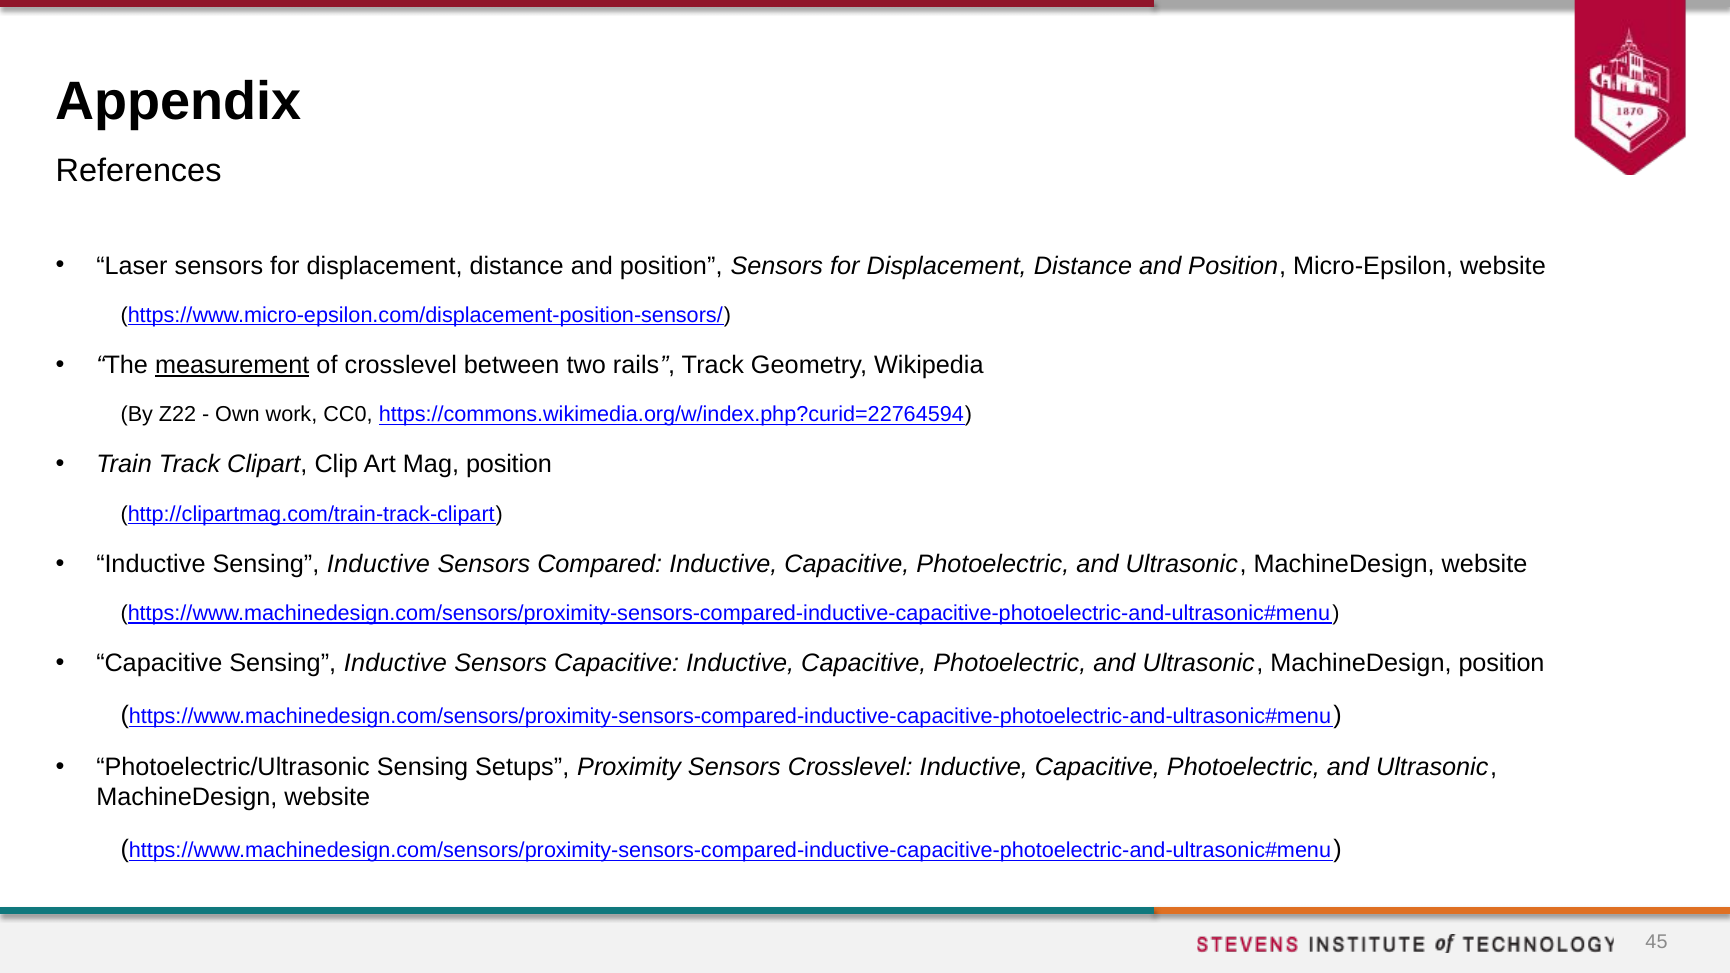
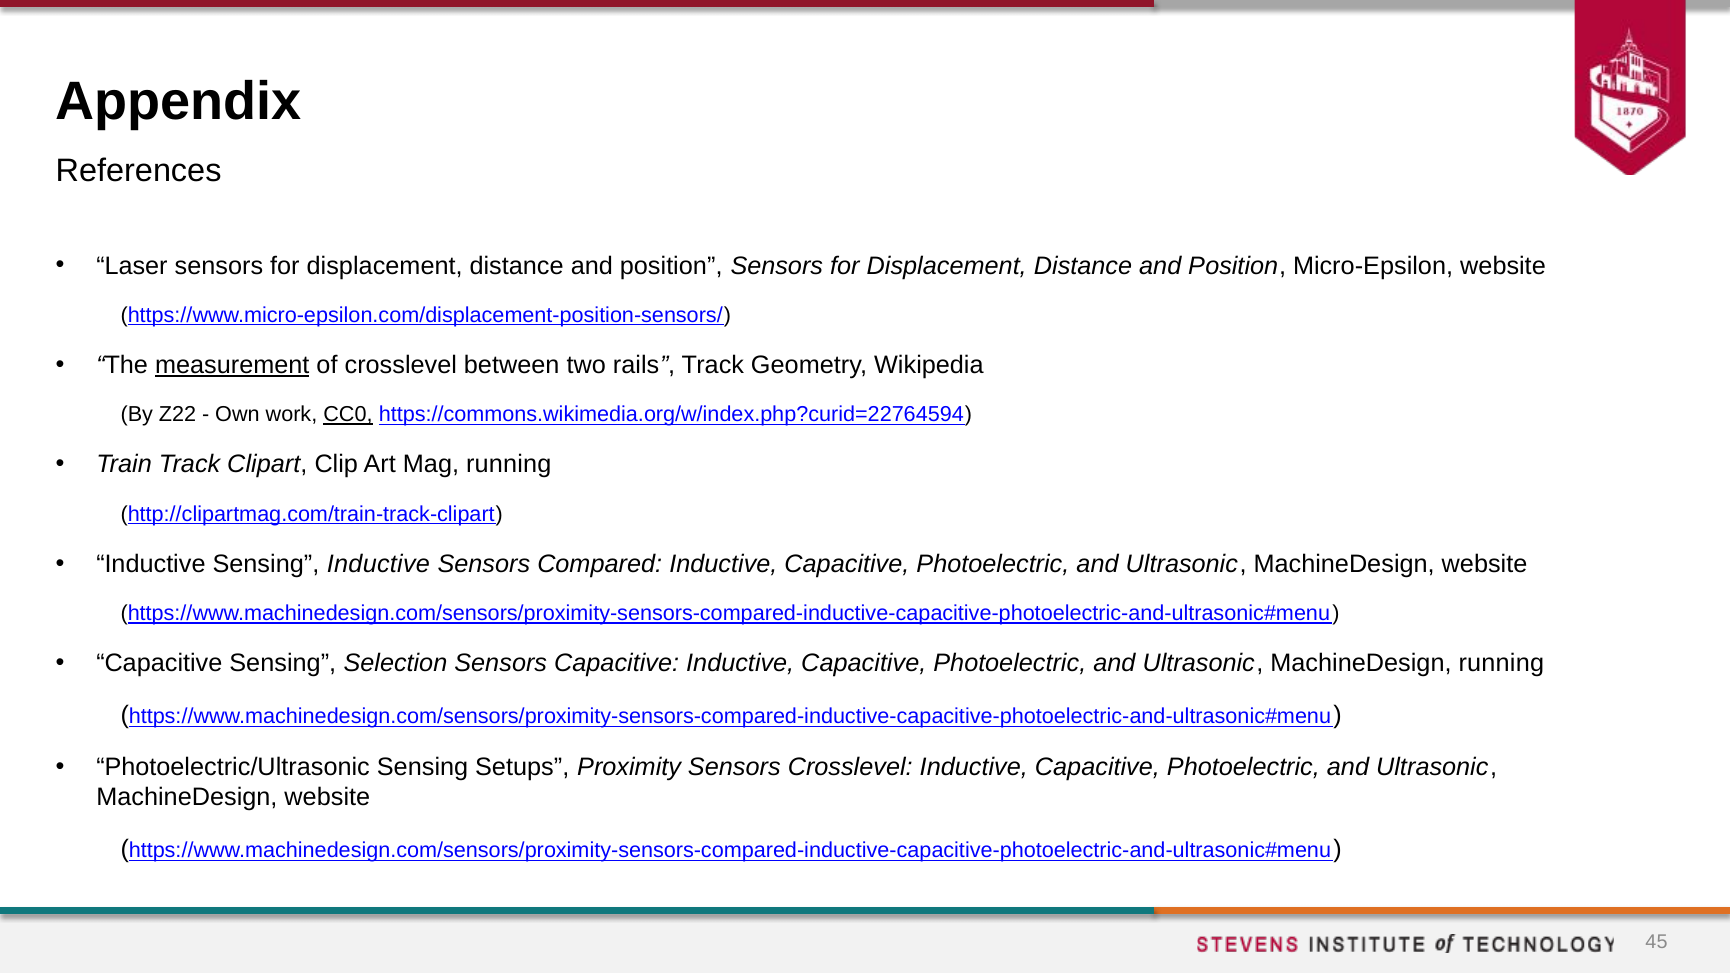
CC0 underline: none -> present (348, 415)
Mag position: position -> running (509, 465)
Capacitive Sensing Inductive: Inductive -> Selection (395, 664)
MachineDesign position: position -> running (1501, 664)
